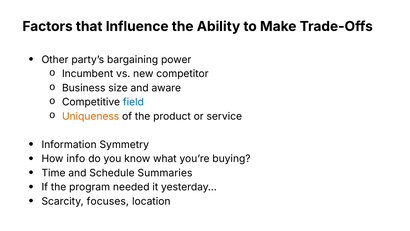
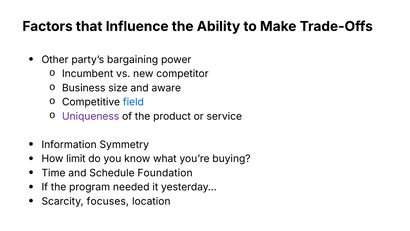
Uniqueness colour: orange -> purple (91, 116)
info: info -> limit (76, 159)
Summaries: Summaries -> Foundation (165, 173)
